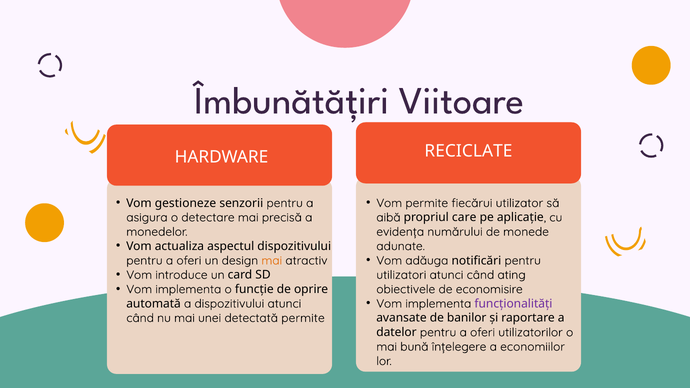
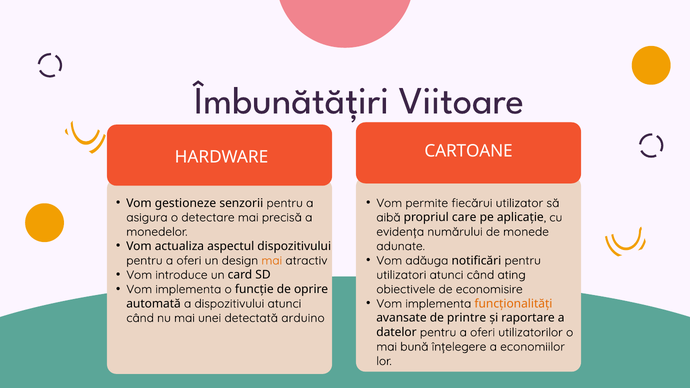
RECICLATE: RECICLATE -> CARTOANE (469, 151)
funcționalități colour: purple -> orange (513, 304)
detectată permite: permite -> arduino (303, 318)
banilor: banilor -> printre (467, 318)
